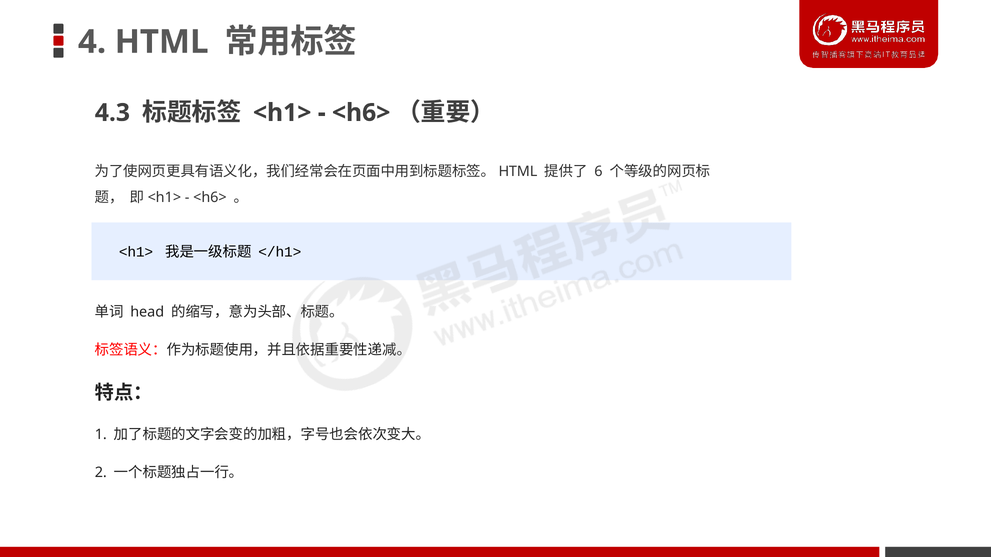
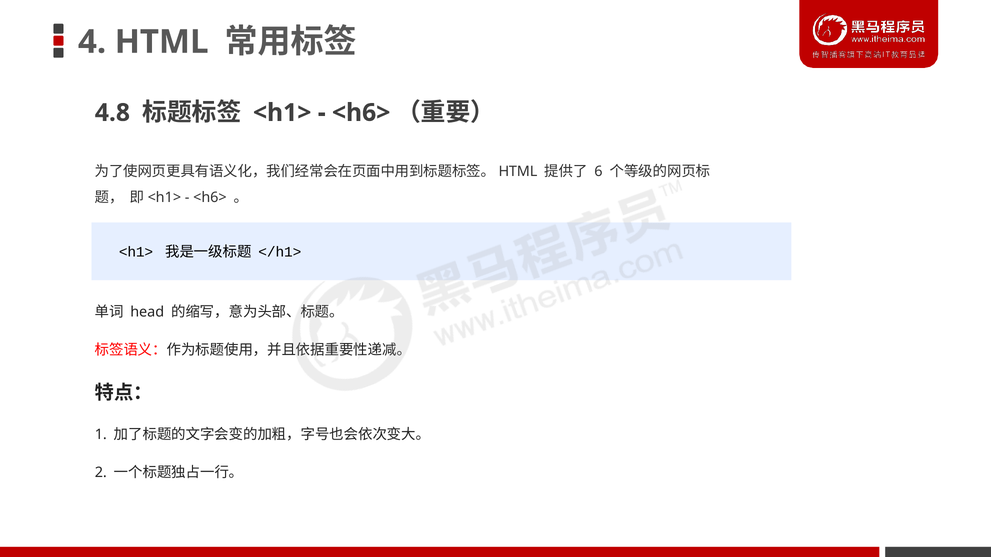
4.3: 4.3 -> 4.8 (112, 113)
